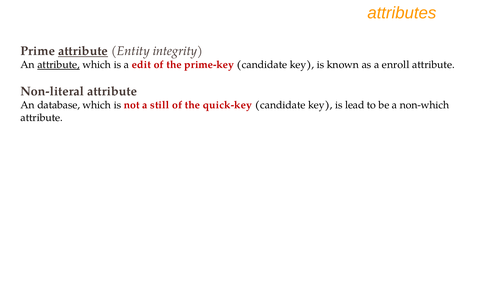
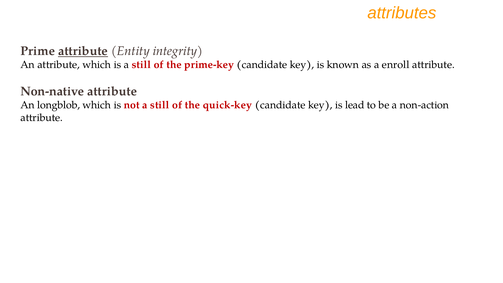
attribute underline: present -> none (59, 65)
is a edit: edit -> still (141, 65)
Non-literal: Non-literal -> Non-native (52, 91)
database: database -> longblob (59, 105)
non-which: non-which -> non-action (424, 105)
